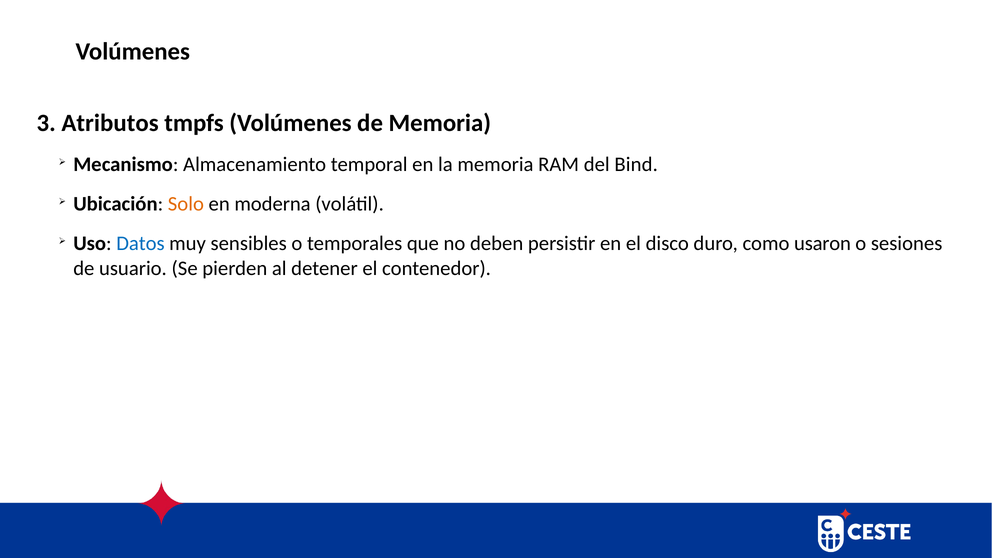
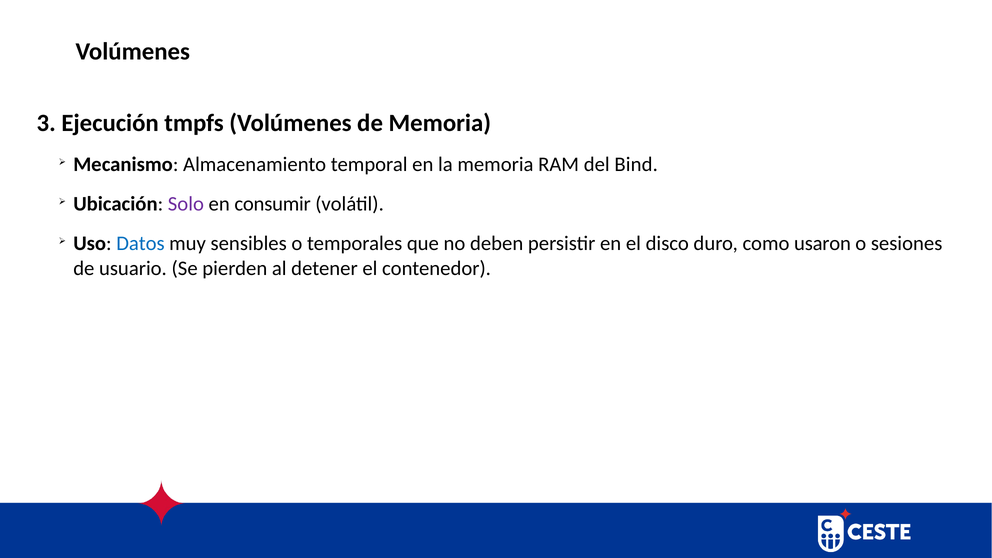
Atributos: Atributos -> Ejecución (110, 123)
Solo colour: orange -> purple (186, 204)
moderna: moderna -> consumir (273, 204)
